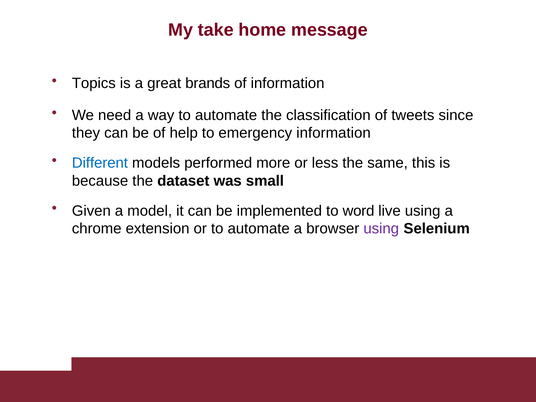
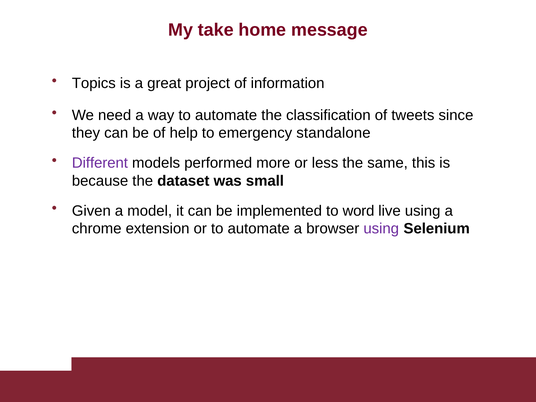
brands: brands -> project (208, 83)
emergency information: information -> standalone (333, 133)
Different colour: blue -> purple (100, 163)
